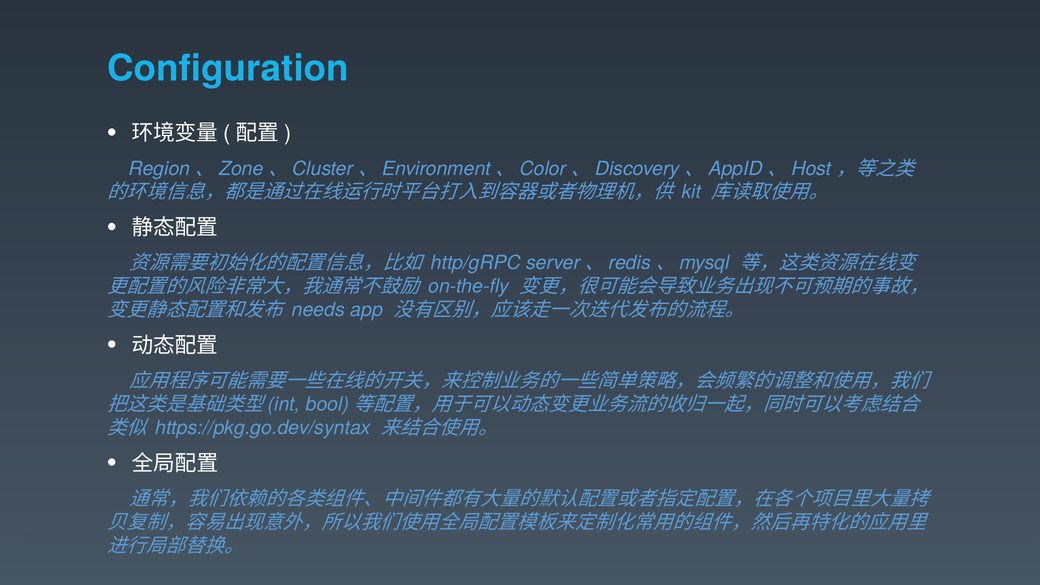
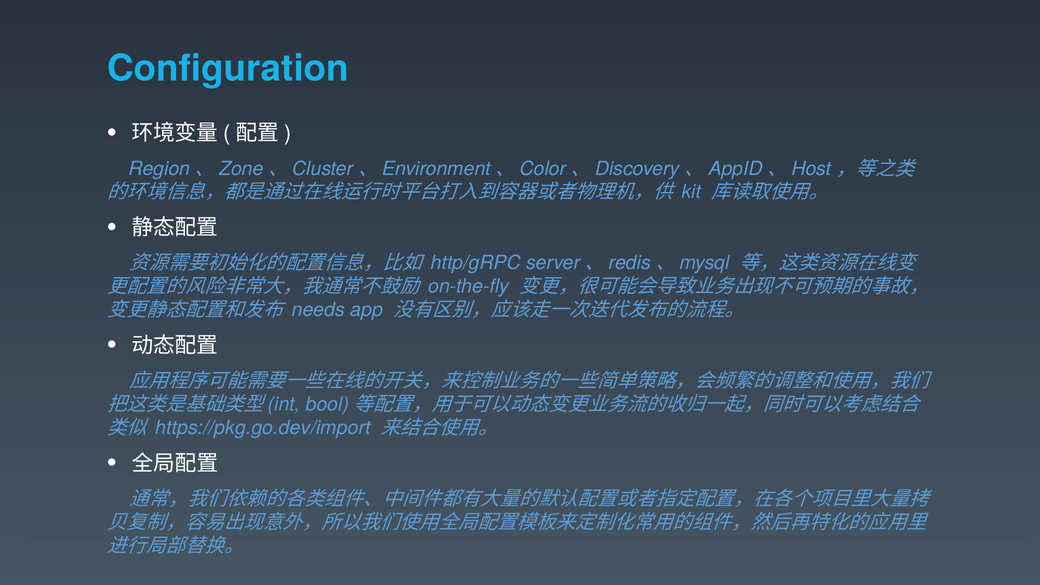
https://pkg.go.dev/syntax: https://pkg.go.dev/syntax -> https://pkg.go.dev/import (263, 428)
